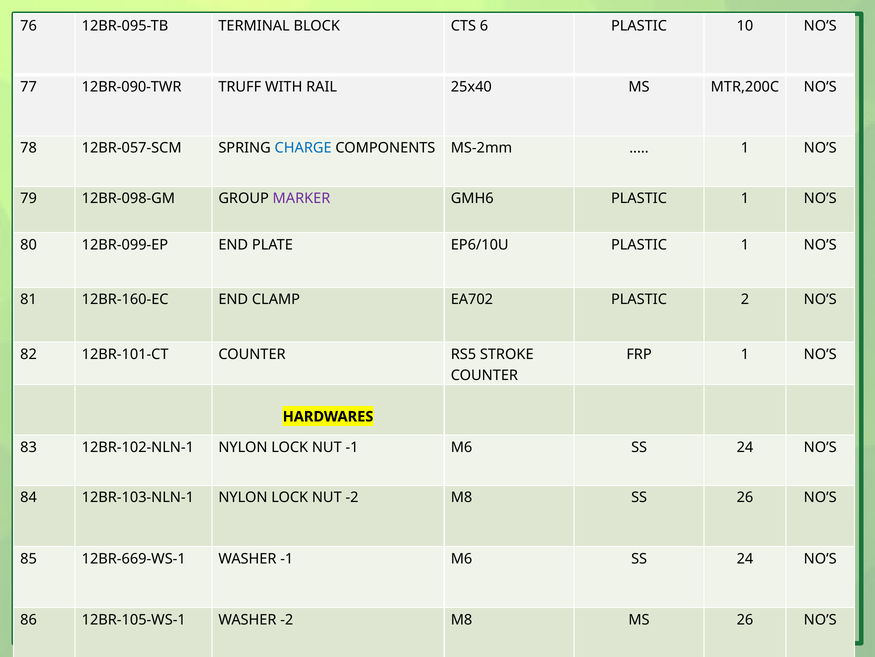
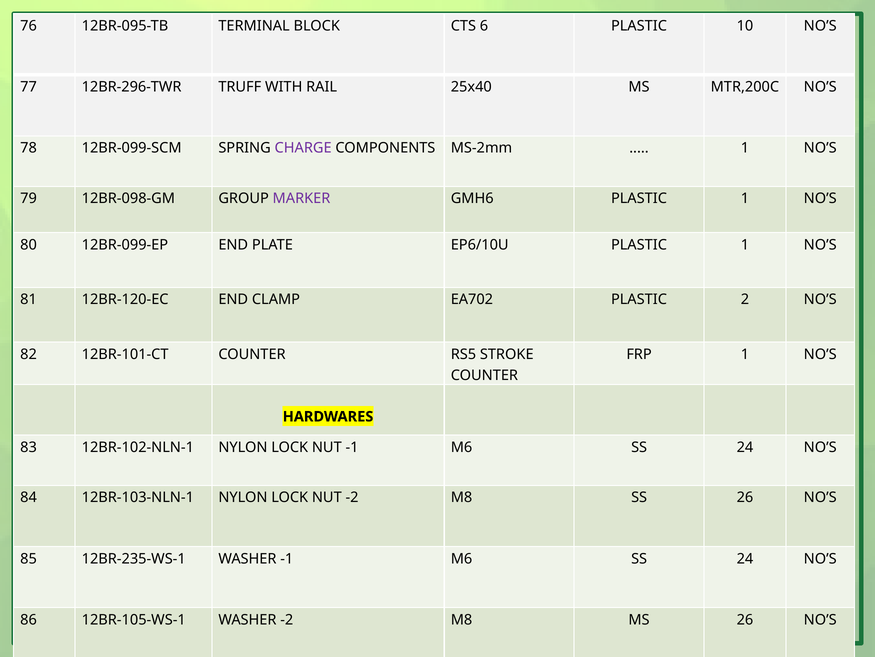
12BR-090-TWR: 12BR-090-TWR -> 12BR-296-TWR (132, 87)
12BR-057-SCM: 12BR-057-SCM -> 12BR-099-SCM (132, 148)
CHARGE colour: blue -> purple (303, 148)
12BR-160-EC: 12BR-160-EC -> 12BR-120-EC (125, 299)
12BR-669-WS-1: 12BR-669-WS-1 -> 12BR-235-WS-1 (134, 558)
